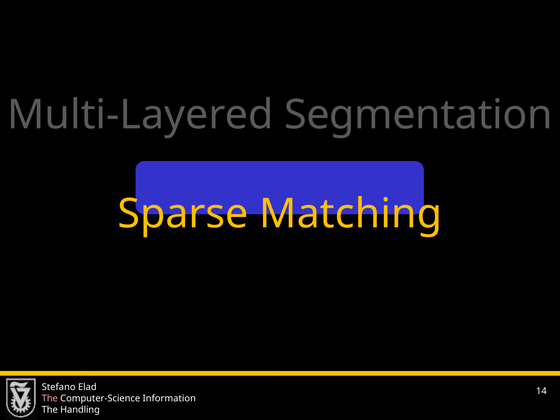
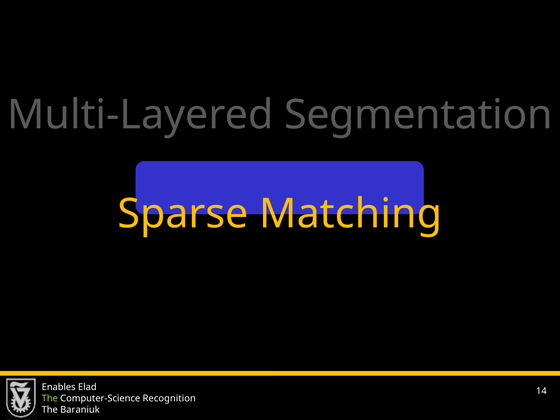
Stefano: Stefano -> Enables (59, 387)
The colour: pink -> light green (50, 398)
Information: Information -> Recognition (169, 398)
Handling: Handling -> Baraniuk (80, 410)
